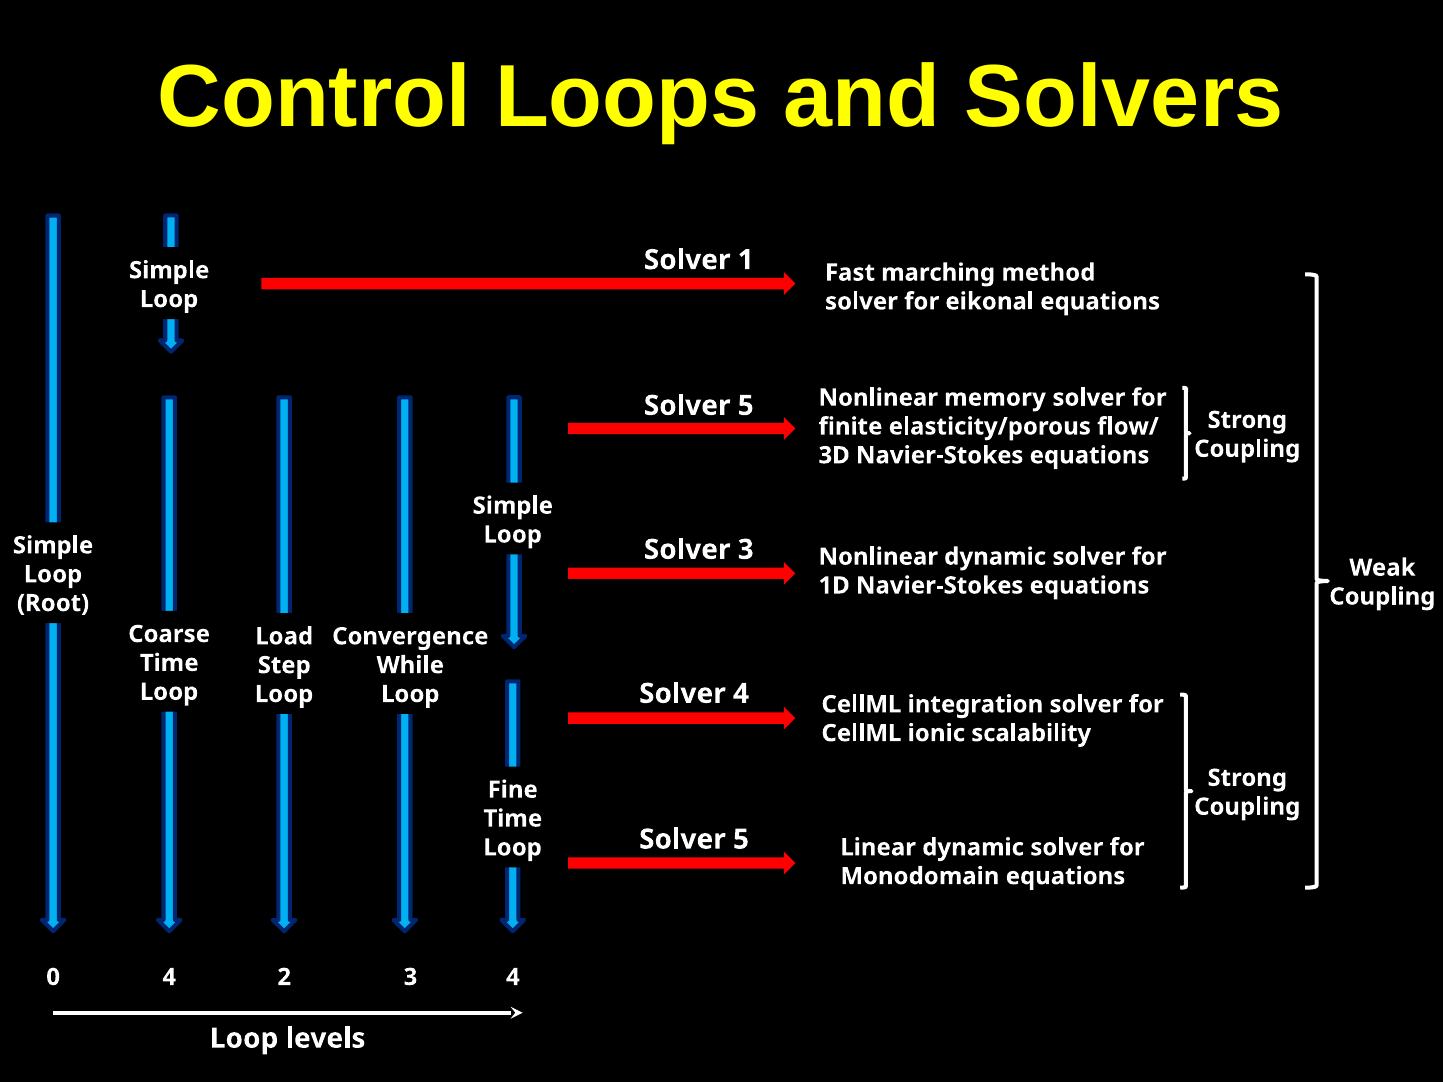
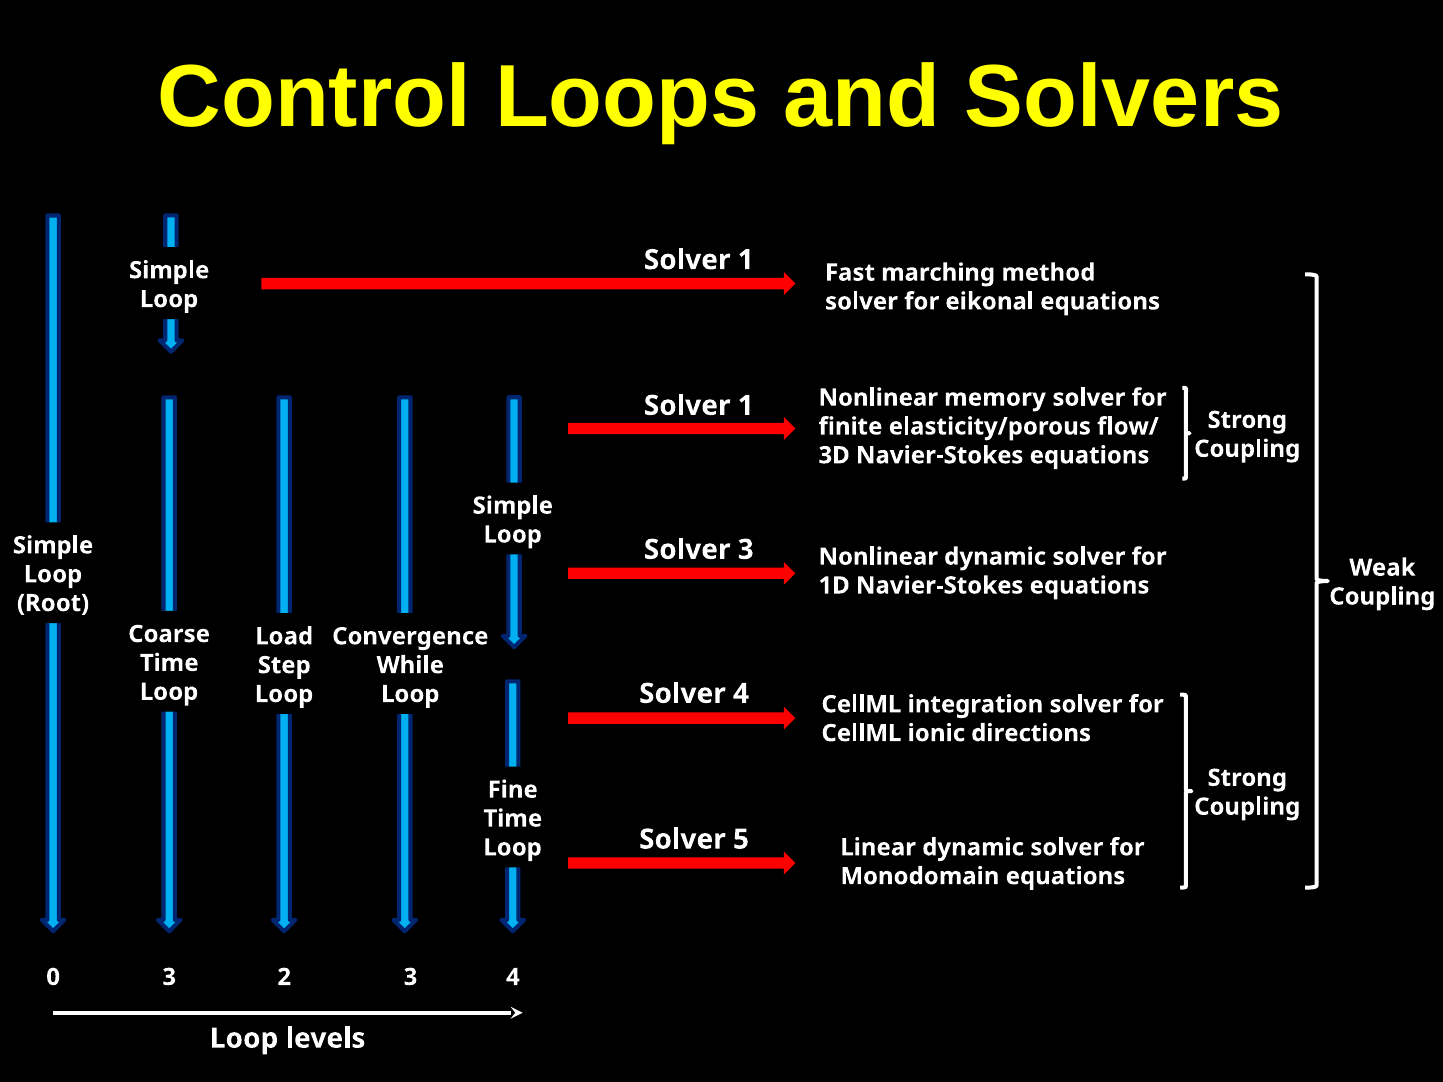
5: 5 -> 1 (746, 406)
scalability: scalability -> directions (1031, 733)
0 4: 4 -> 3 (169, 977)
